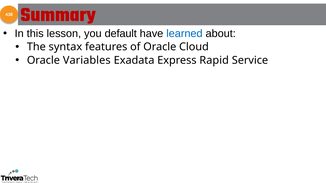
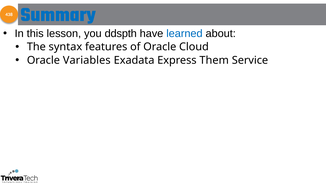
Summary colour: red -> blue (58, 14)
default: default -> ddspth (121, 34)
Rapid: Rapid -> Them (214, 60)
